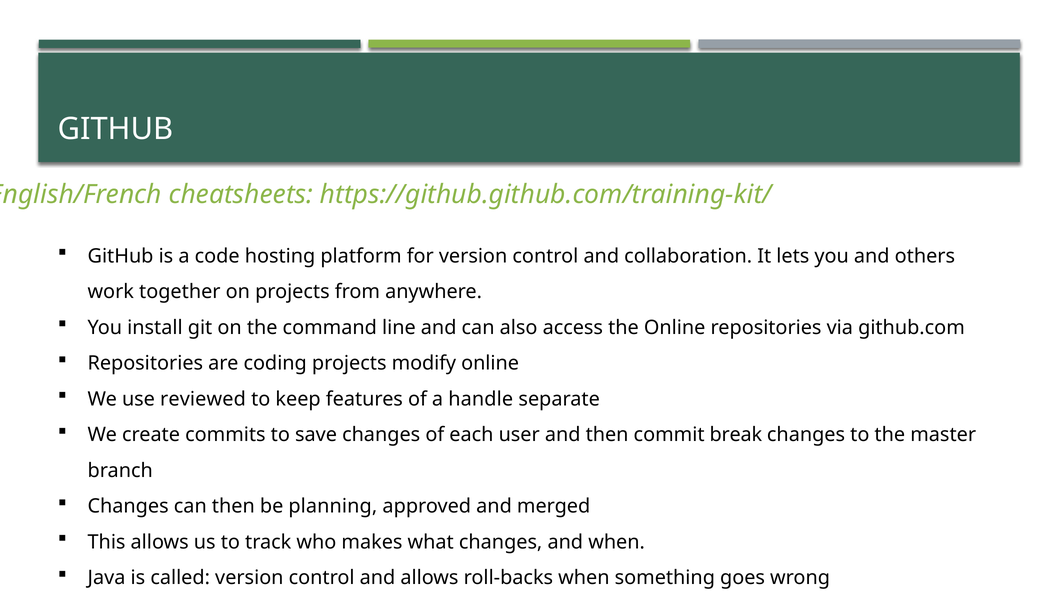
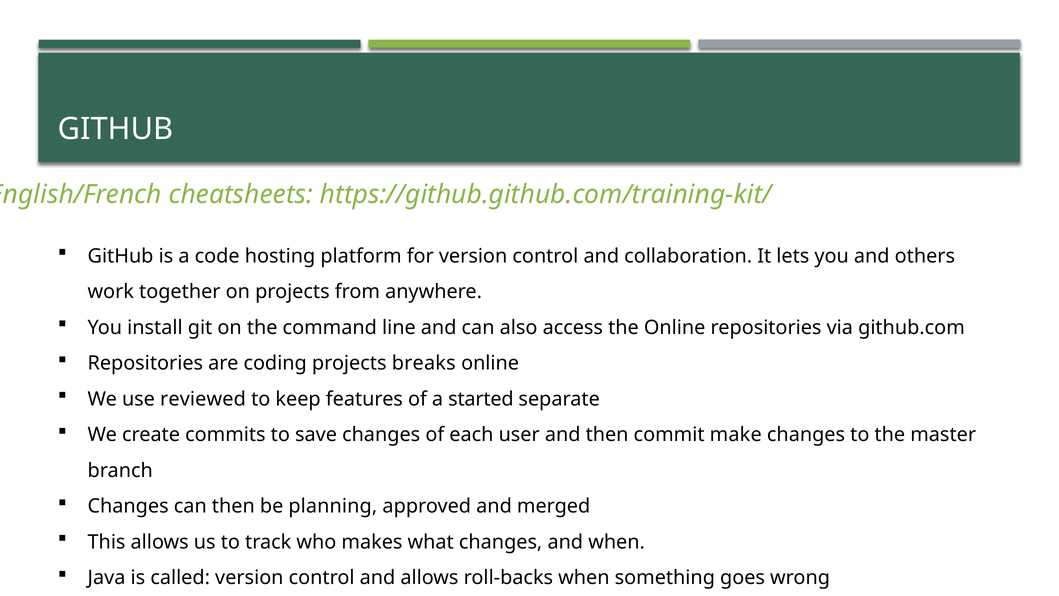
modify: modify -> breaks (424, 363)
handle: handle -> started (481, 399)
break: break -> make (736, 435)
